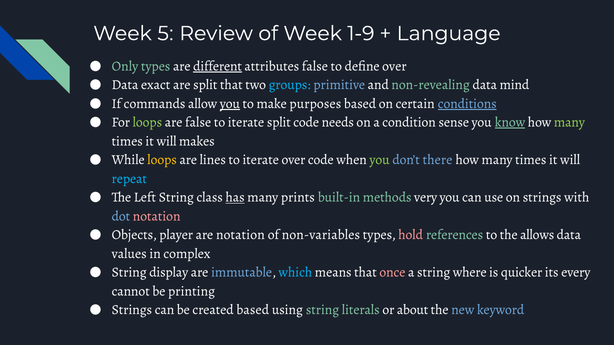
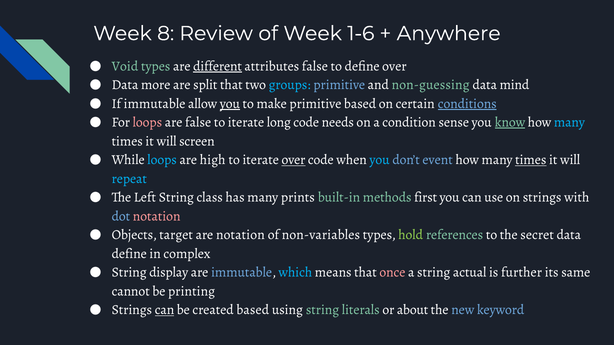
5: 5 -> 8 (166, 34)
1-9: 1-9 -> 1-6 (361, 34)
Language: Language -> Anywhere (449, 34)
Only: Only -> Void (125, 66)
exact: exact -> more (156, 85)
non-revealing: non-revealing -> non-guessing (431, 85)
If commands: commands -> immutable (155, 104)
make purposes: purposes -> primitive (315, 104)
loops colour: light green -> pink (147, 122)
iterate split: split -> long (279, 122)
many colour: light green -> light blue (569, 122)
makes: makes -> screen (197, 141)
loops colour: yellow -> light blue (162, 160)
lines: lines -> high (213, 160)
over underline: none -> present (294, 160)
you colour: light green -> light blue (380, 160)
there: there -> event (438, 160)
times underline: none -> present (531, 160)
has underline: present -> none (235, 198)
very: very -> first (426, 198)
player: player -> target (176, 235)
hold colour: pink -> light green (411, 235)
allows: allows -> secret (537, 235)
values: values -> define (129, 254)
where: where -> actual (470, 273)
quicker: quicker -> further (522, 273)
every: every -> same (576, 273)
can underline: none -> present (165, 310)
